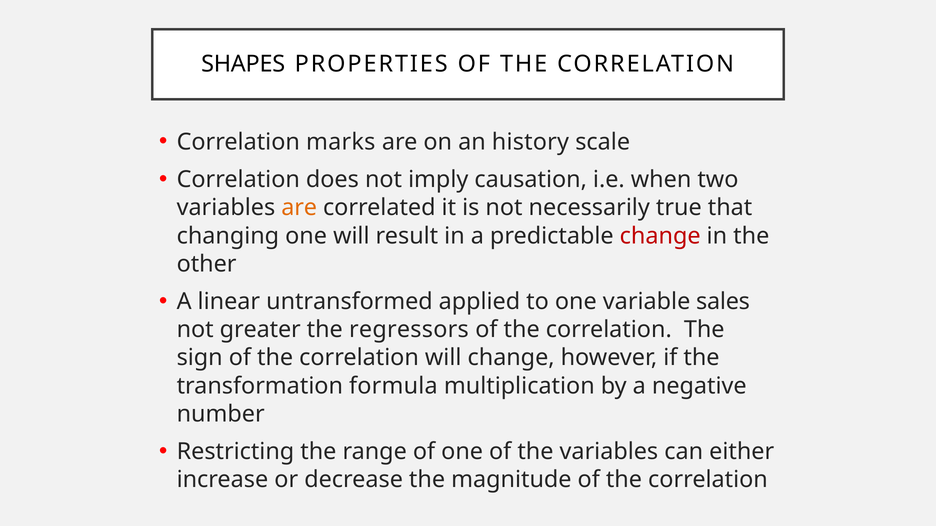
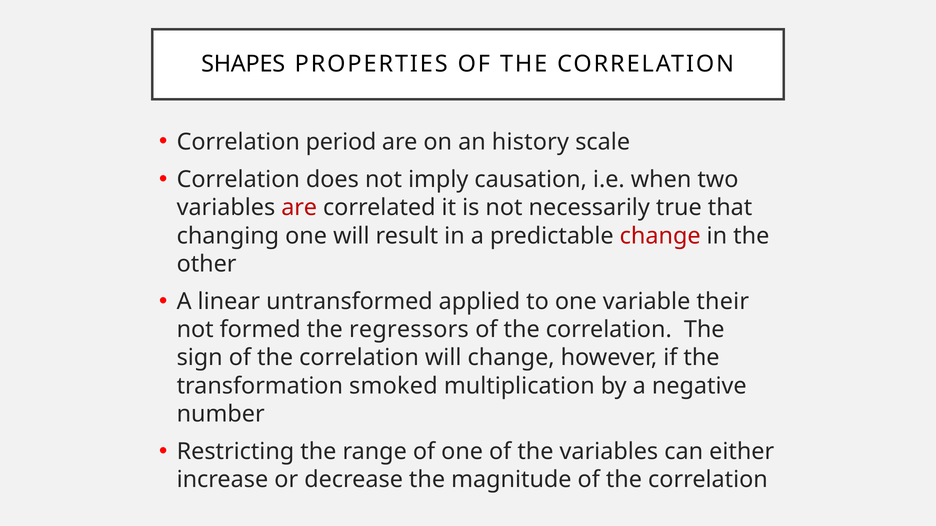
marks: marks -> period (341, 142)
are colour: orange -> red (299, 208)
sales: sales -> their (723, 302)
greater: greater -> formed (260, 330)
formula: formula -> smoked (393, 386)
